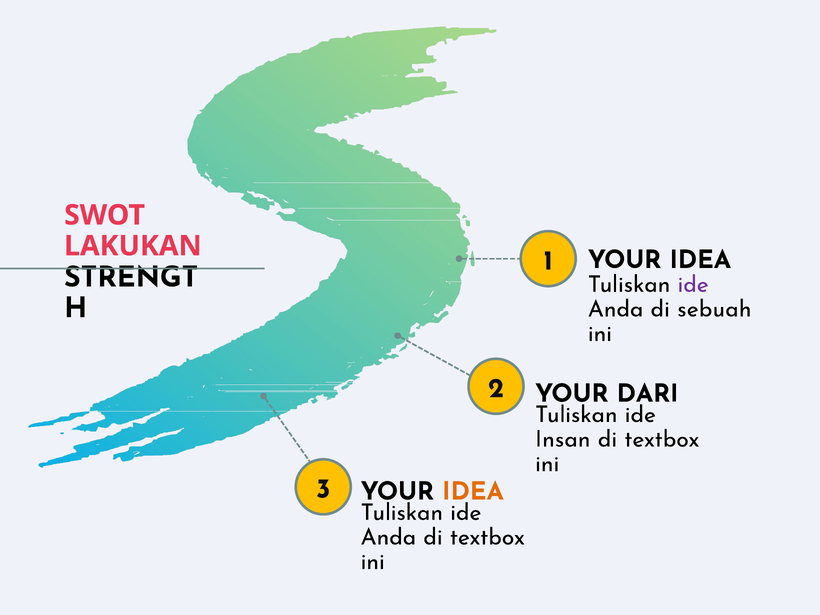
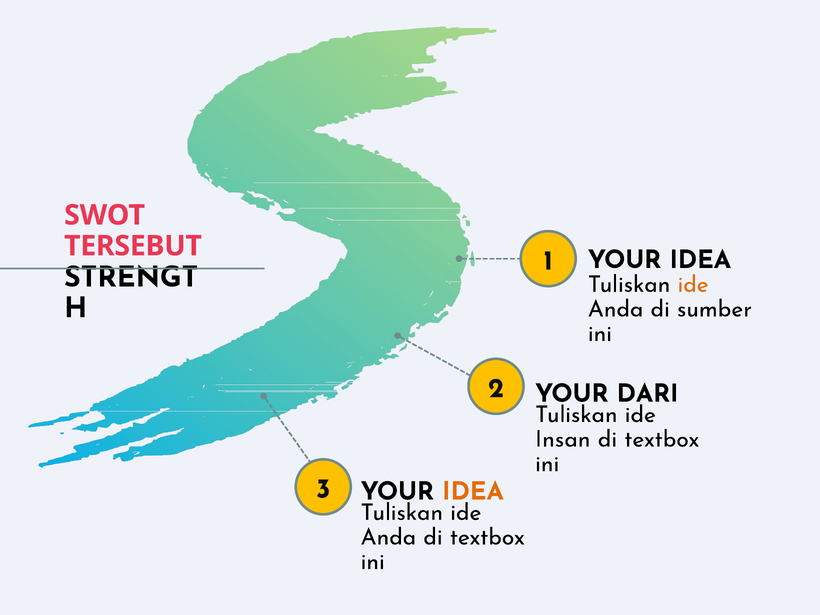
LAKUKAN: LAKUKAN -> TERSEBUT (133, 246)
ide colour: purple -> orange (693, 284)
sebuah: sebuah -> sumber (714, 309)
